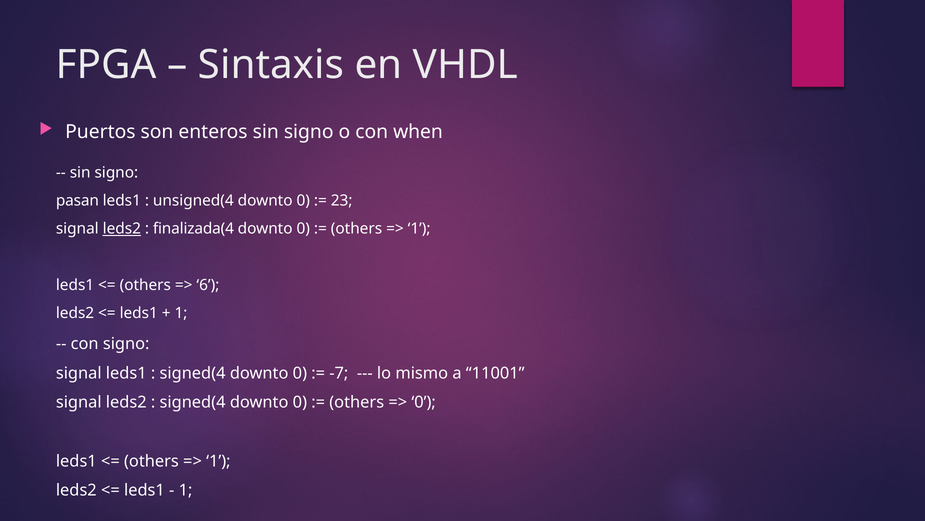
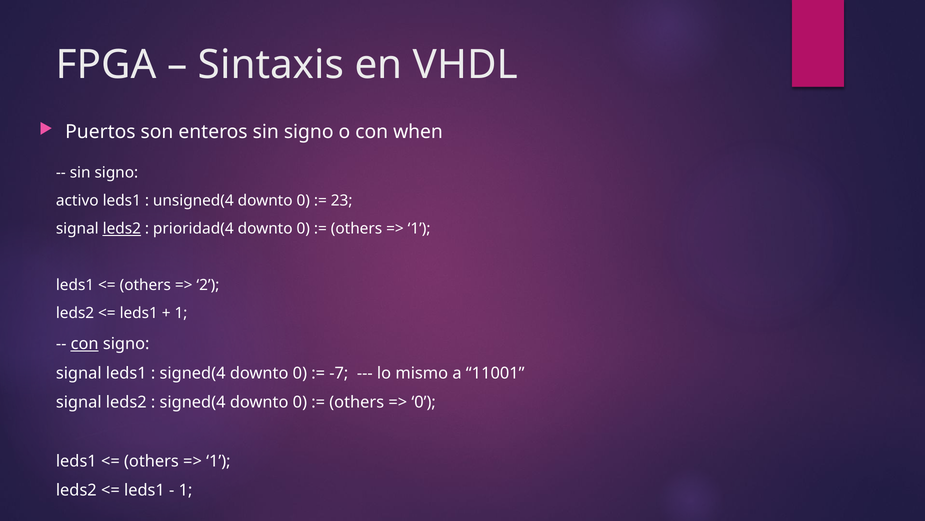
pasan: pasan -> activo (77, 200)
finalizada(4: finalizada(4 -> prioridad(4 (193, 228)
6: 6 -> 2 (208, 285)
con underline: none -> present (85, 343)
